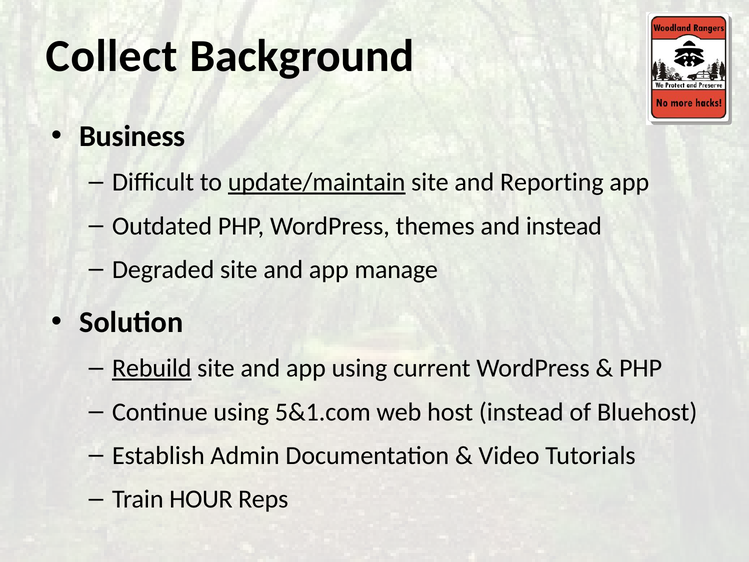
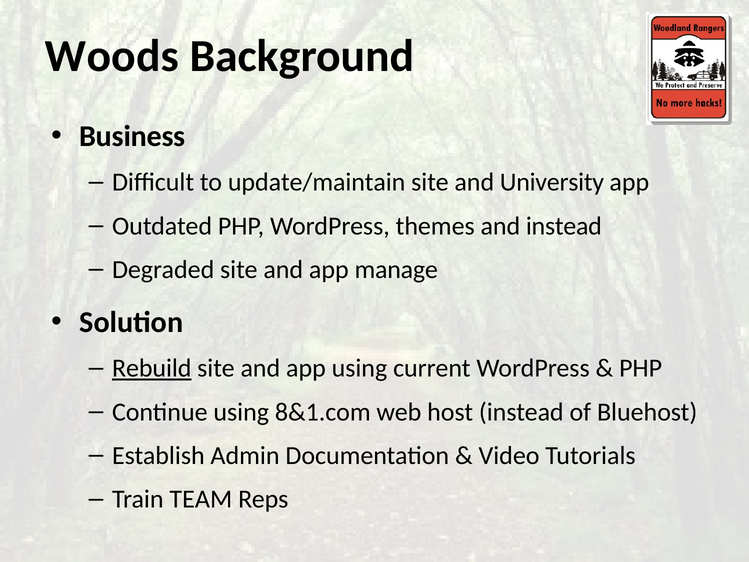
Collect: Collect -> Woods (112, 56)
update/maintain underline: present -> none (317, 182)
Reporting: Reporting -> University (552, 182)
5&1.com: 5&1.com -> 8&1.com (323, 412)
HOUR: HOUR -> TEAM (201, 499)
